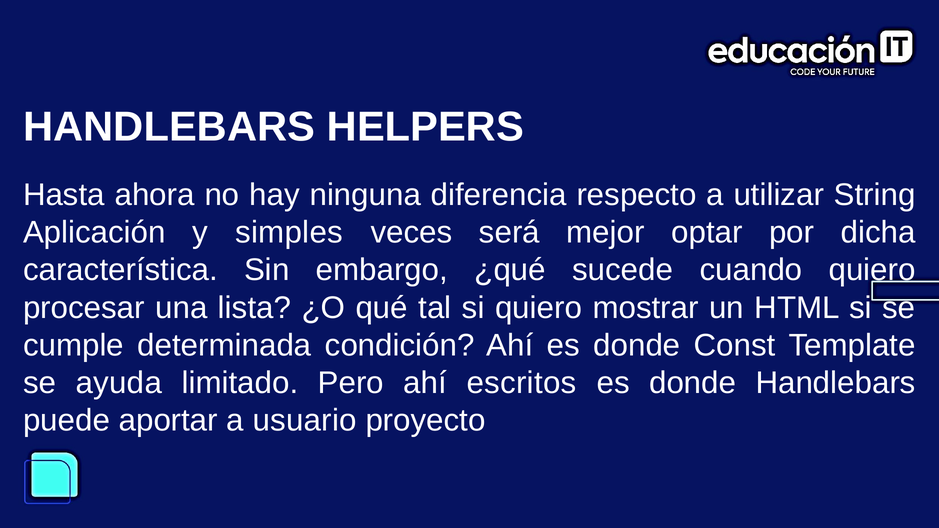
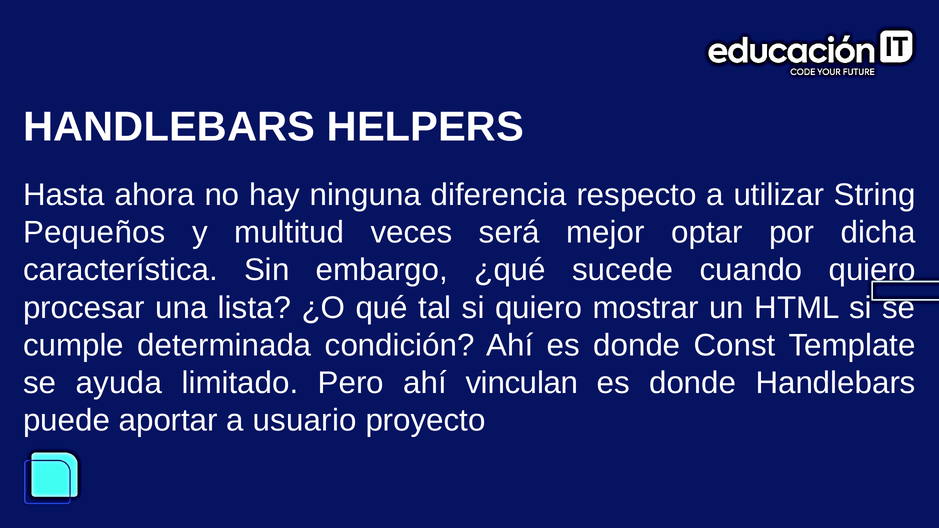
Aplicación: Aplicación -> Pequeños (94, 233)
simples: simples -> multitud (289, 233)
escritos: escritos -> vinculan (522, 383)
